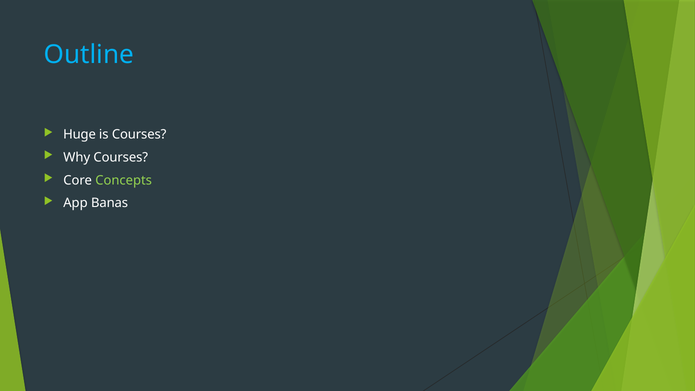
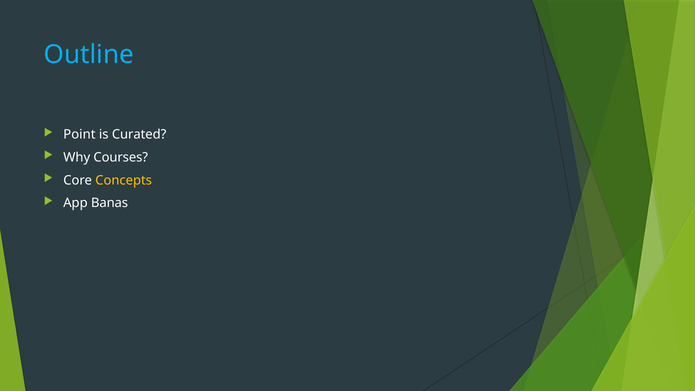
Huge: Huge -> Point (79, 135)
is Courses: Courses -> Curated (139, 135)
Concepts colour: light green -> yellow (124, 180)
